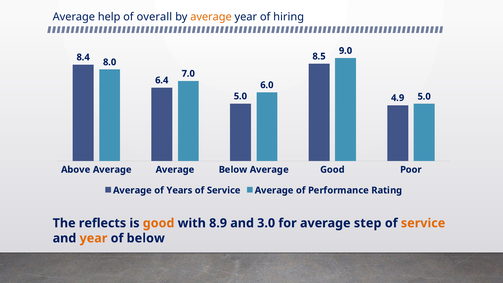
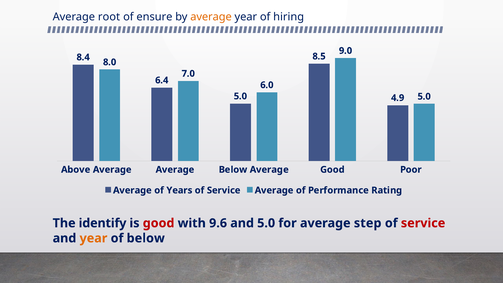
help: help -> root (109, 17)
overall: overall -> ensure (154, 17)
reflects: reflects -> identify (103, 223)
good colour: orange -> red (159, 223)
8.9: 8.9 -> 9.6 (218, 223)
and 3.0: 3.0 -> 5.0 (266, 223)
service colour: orange -> red (423, 223)
